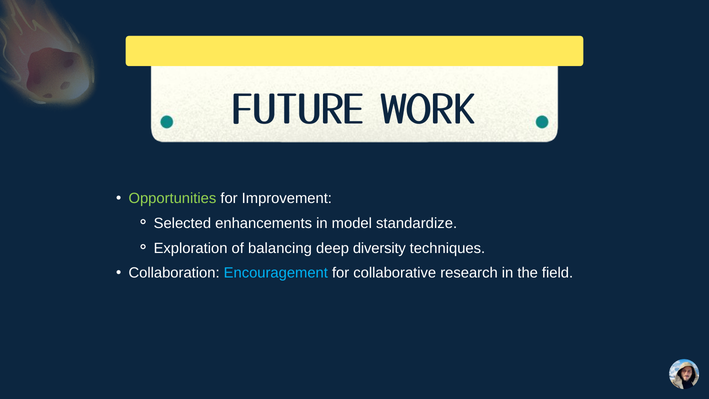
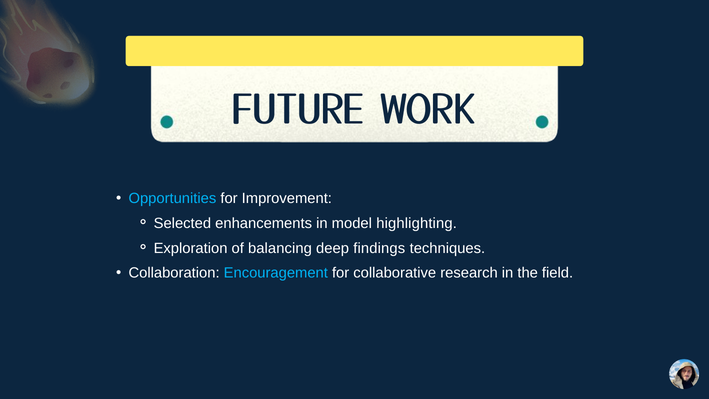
Opportunities colour: light green -> light blue (172, 198)
standardize: standardize -> highlighting (417, 223)
diversity: diversity -> findings (379, 248)
